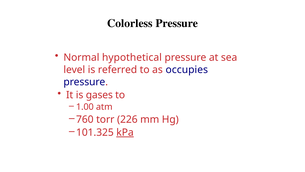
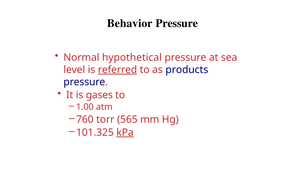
Colorless: Colorless -> Behavior (130, 23)
referred underline: none -> present (118, 70)
occupies: occupies -> products (187, 70)
226: 226 -> 565 (127, 119)
